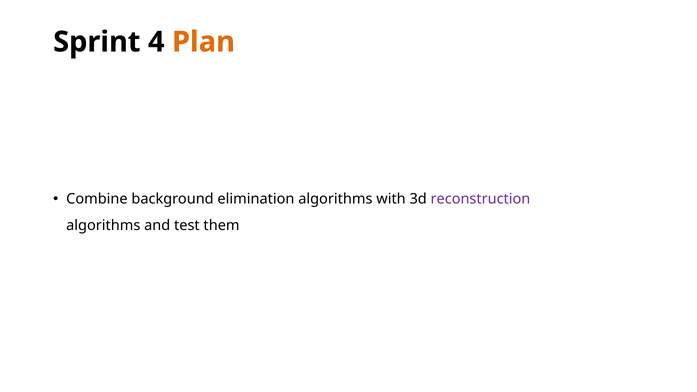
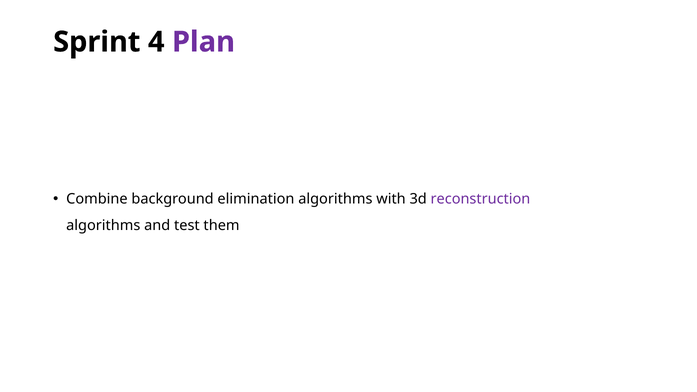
Plan colour: orange -> purple (203, 42)
